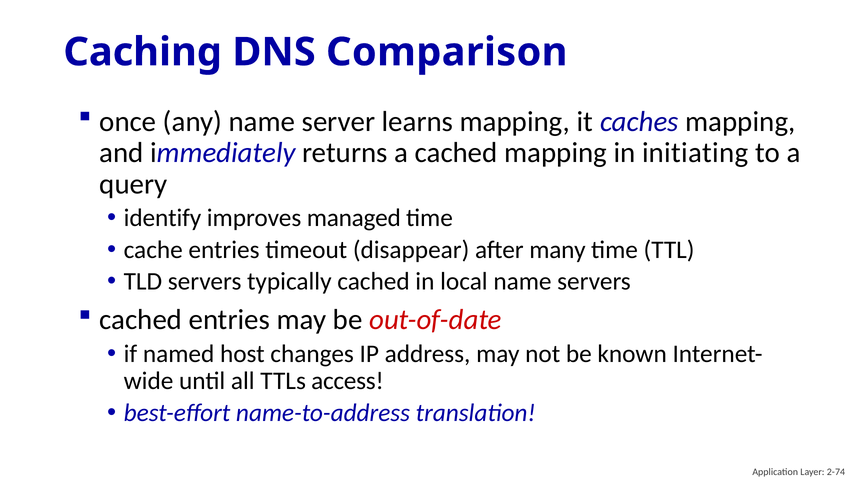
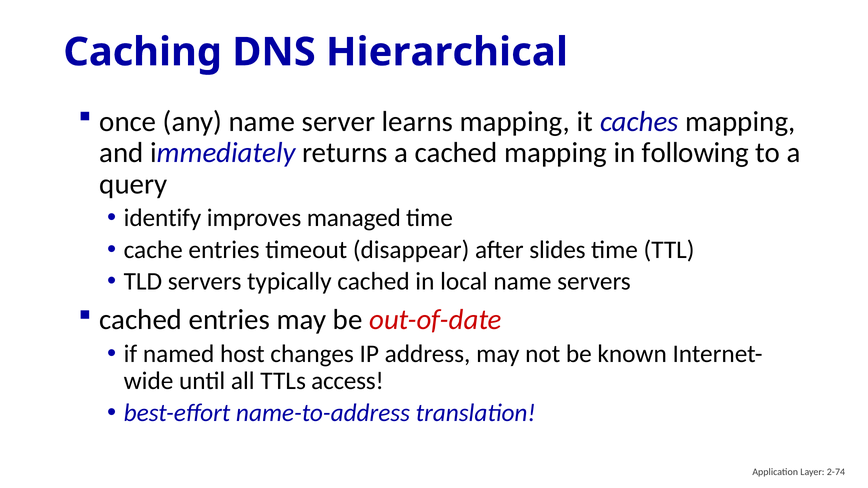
Comparison: Comparison -> Hierarchical (447, 52)
initiating: initiating -> following (695, 153)
many: many -> slides (557, 250)
